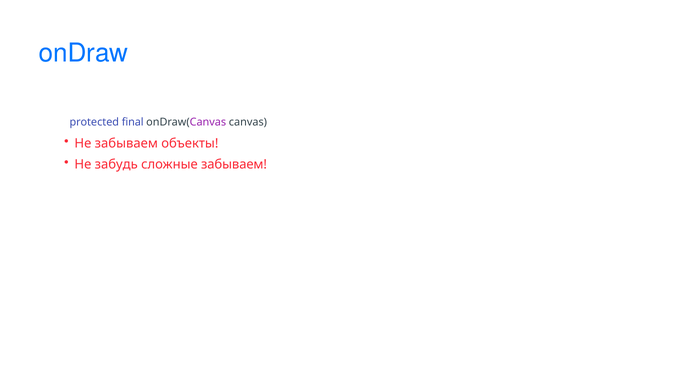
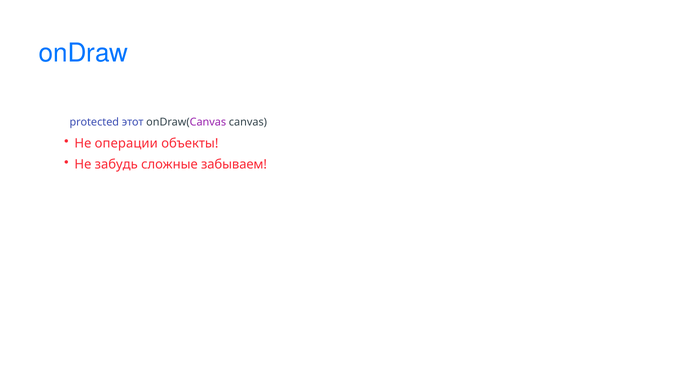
final: final -> этот (133, 122)
Не забываем: забываем -> операции (126, 143)
